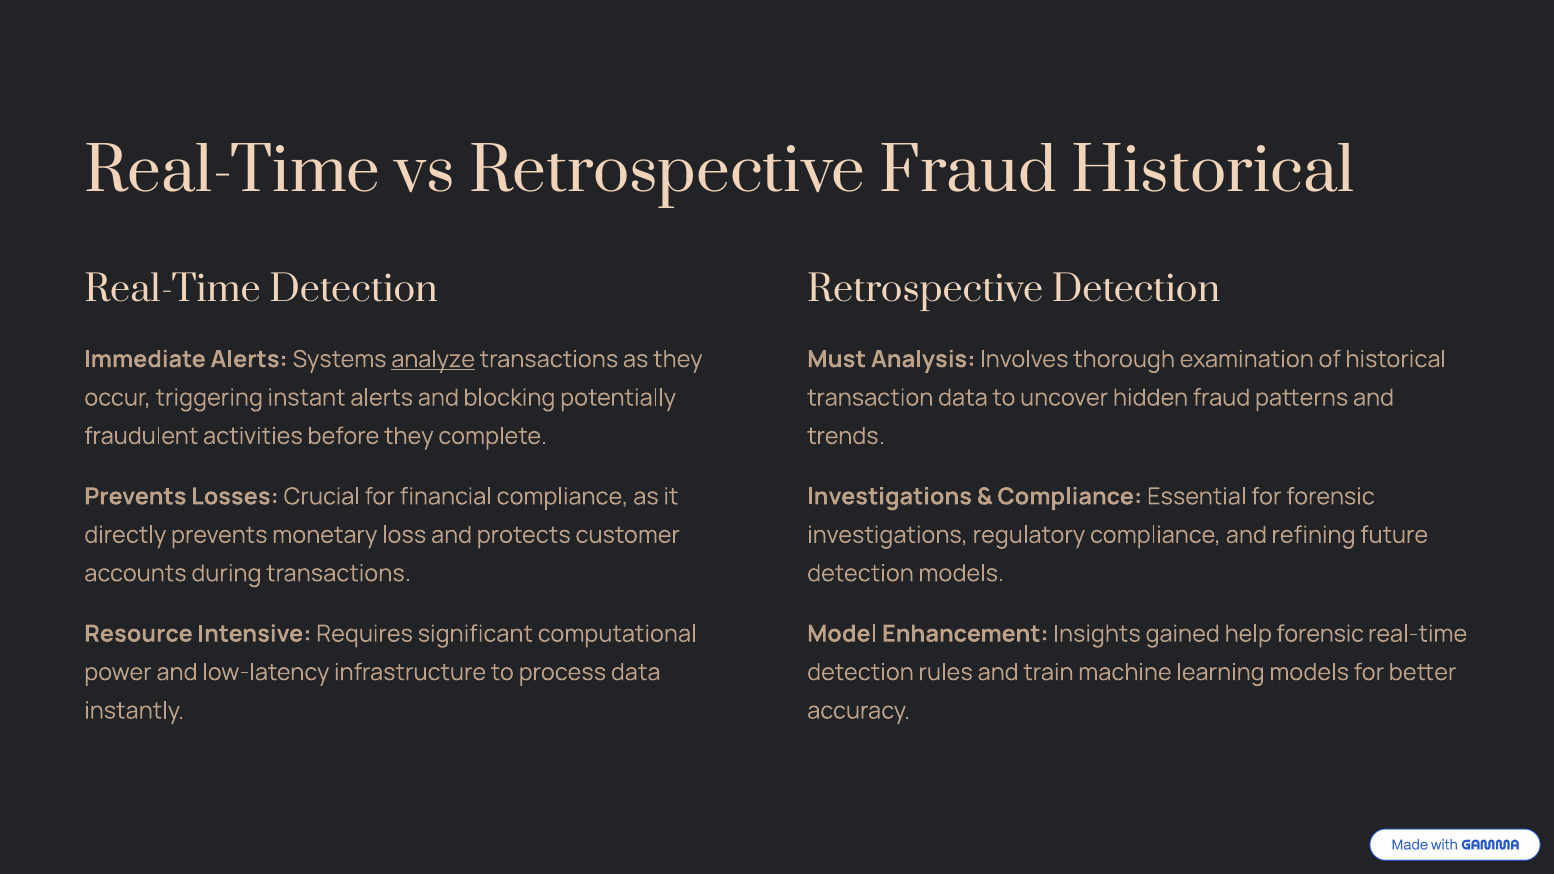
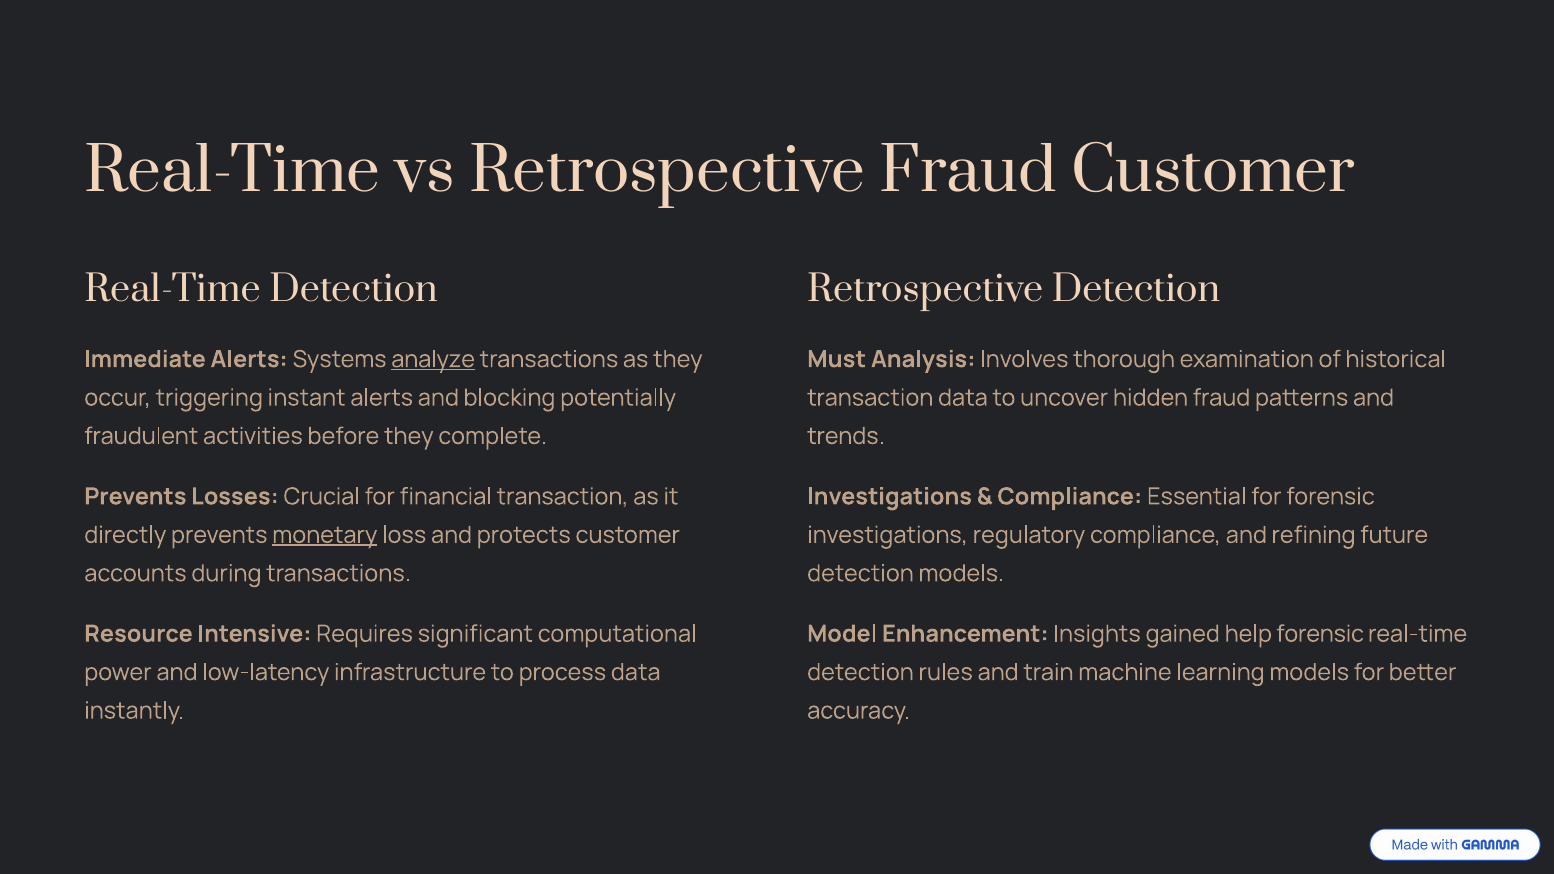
Fraud Historical: Historical -> Customer (1213, 172)
financial compliance: compliance -> transaction (563, 497)
monetary underline: none -> present (325, 535)
